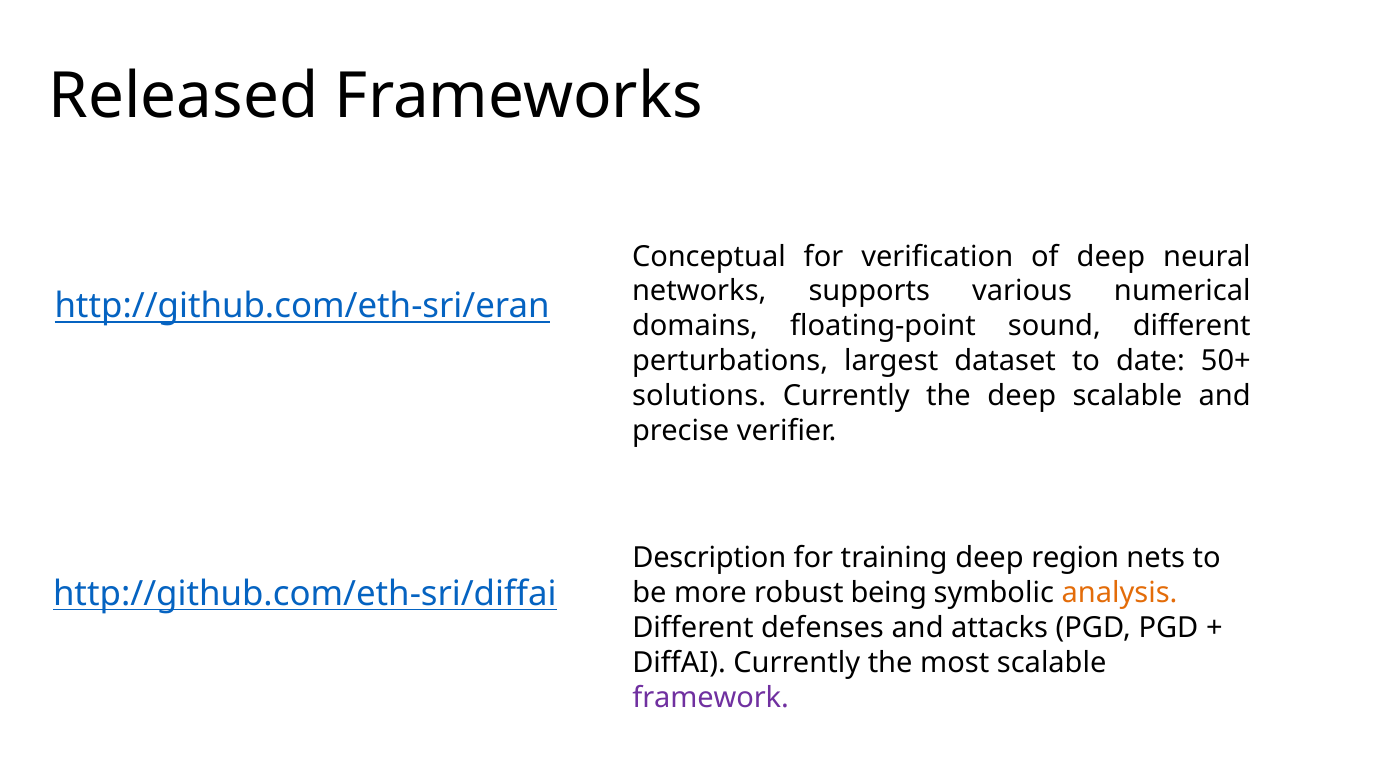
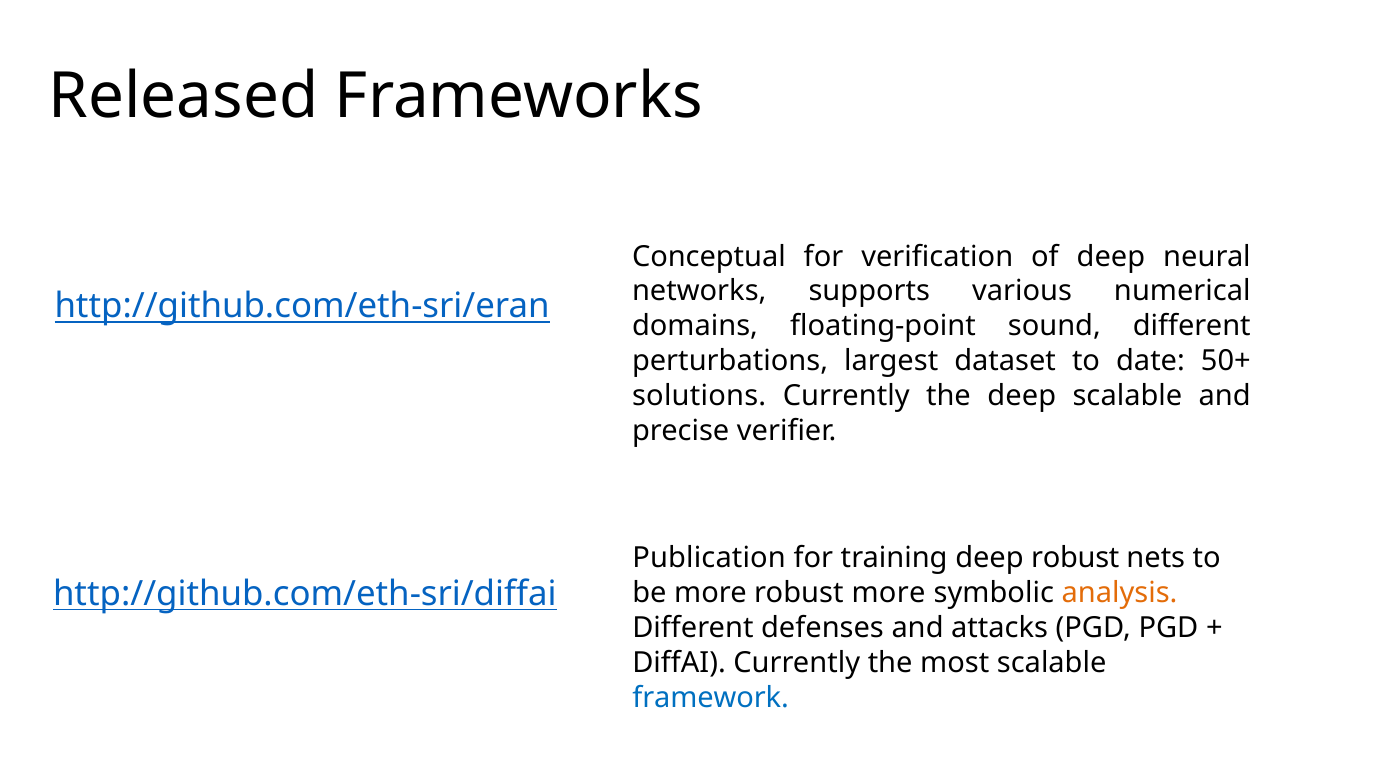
Description: Description -> Publication (709, 558)
deep region: region -> robust (1075, 558)
robust being: being -> more (888, 593)
framework colour: purple -> blue (711, 698)
